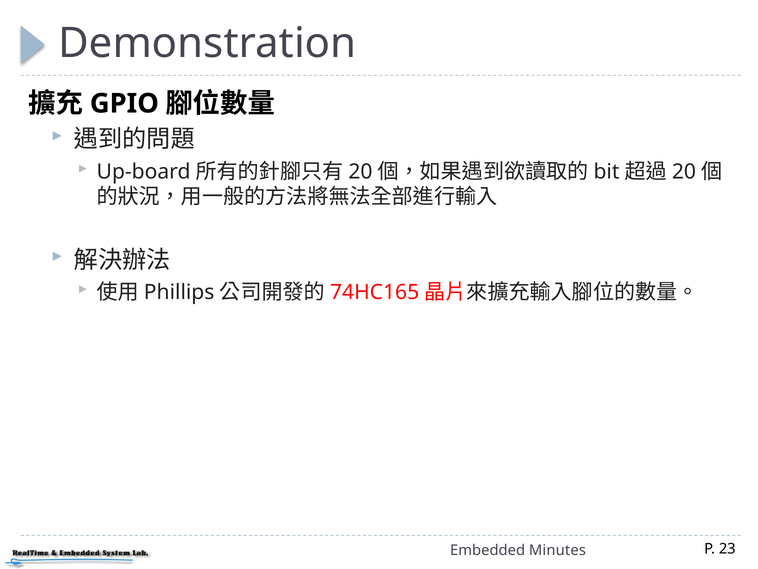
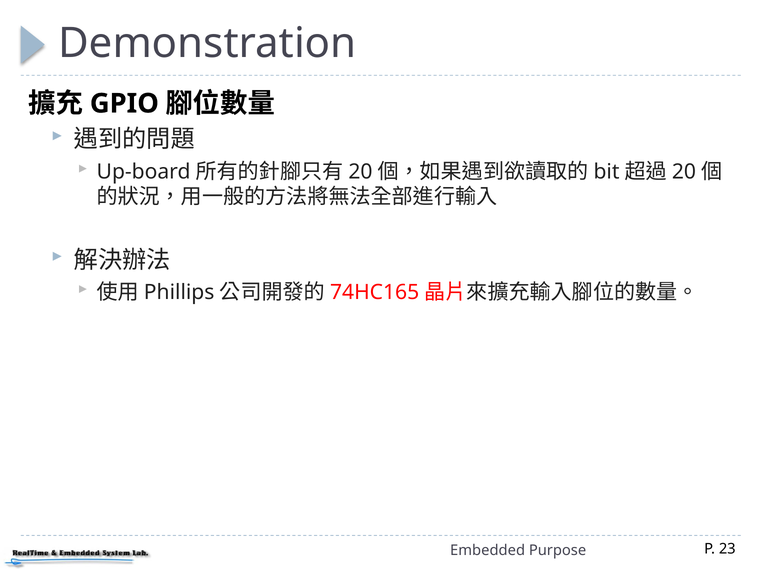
Minutes: Minutes -> Purpose (558, 550)
